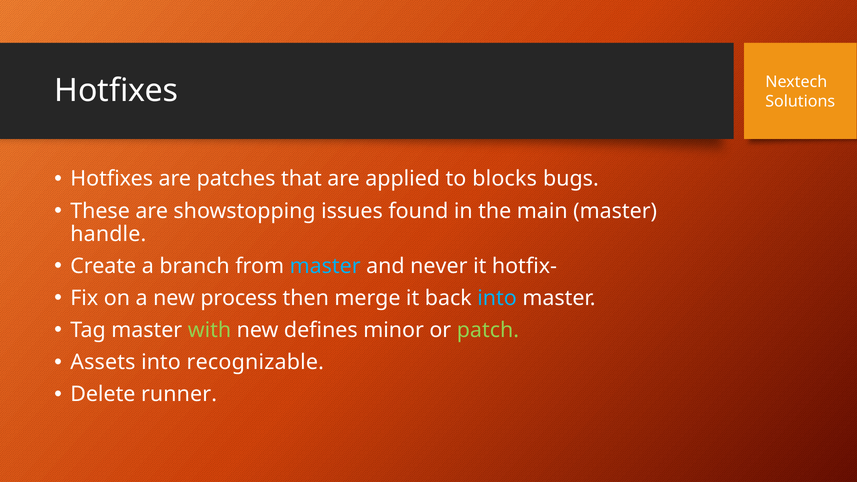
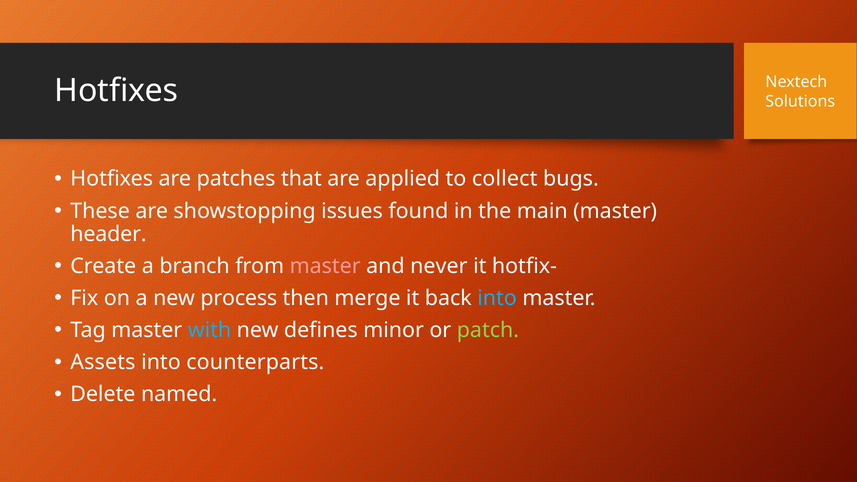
blocks: blocks -> collect (505, 179)
handle: handle -> header (108, 234)
master colour: light blue -> pink (325, 266)
with colour: light green -> light blue (210, 330)
recognizable: recognizable -> counterparts (255, 362)
runner: runner -> named (179, 394)
